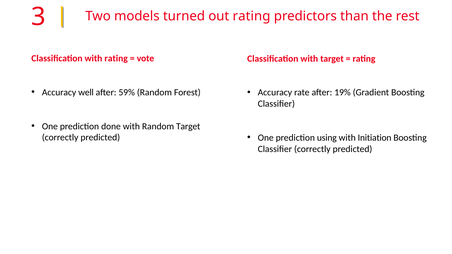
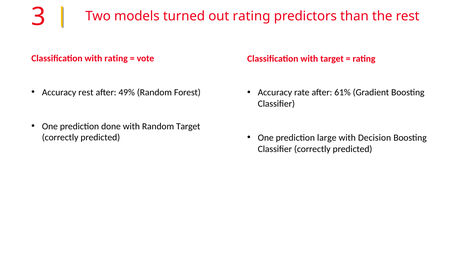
Accuracy well: well -> rest (86, 92)
59%: 59% -> 49% (127, 92)
19%: 19% -> 61% (343, 93)
using: using -> large (327, 138)
Initiation: Initiation -> Decision (375, 138)
